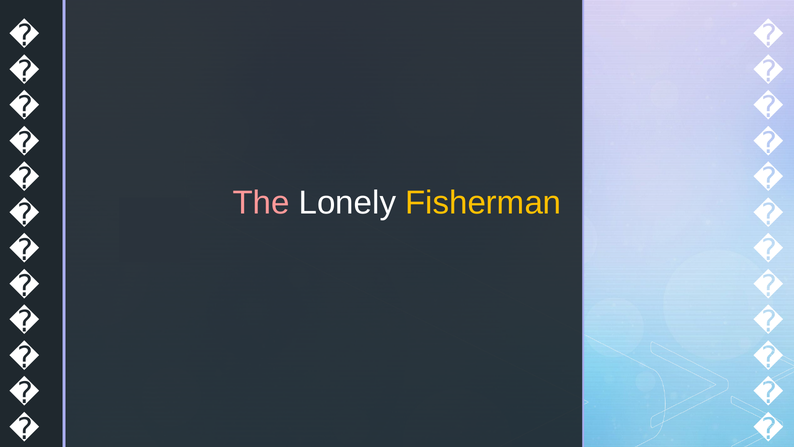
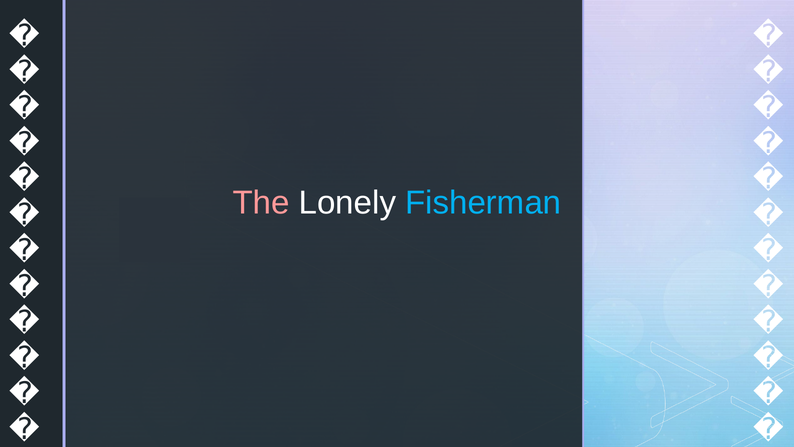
Fisherman colour: yellow -> light blue (483, 203)
